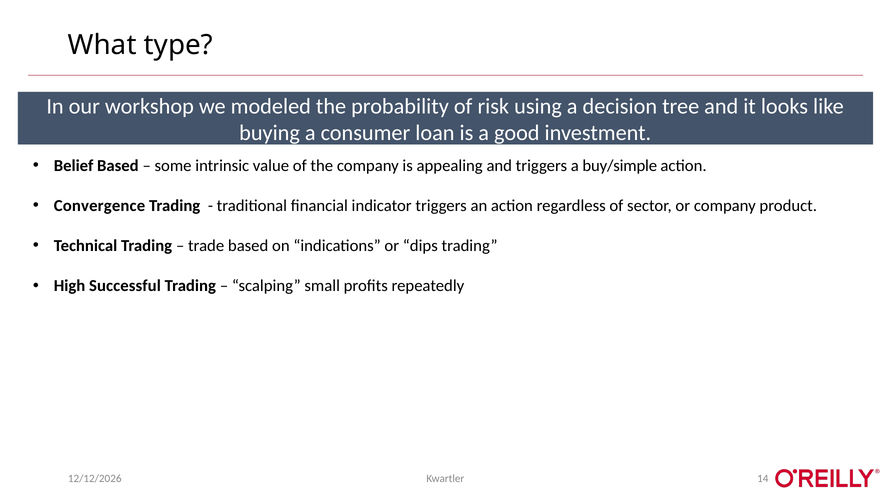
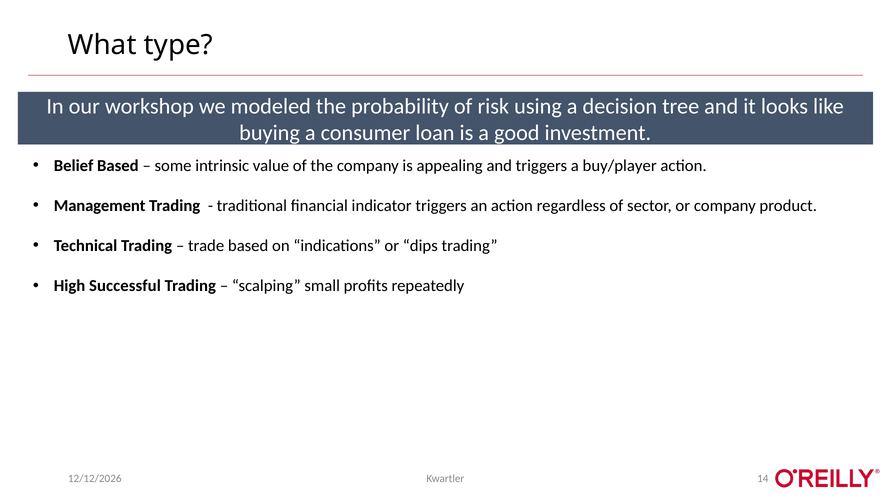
buy/simple: buy/simple -> buy/player (620, 166)
Convergence: Convergence -> Management (100, 206)
